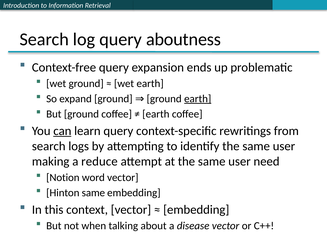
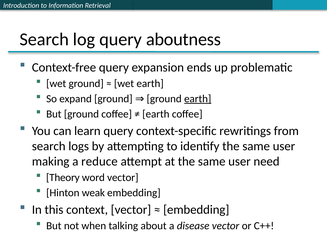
can underline: present -> none (62, 131)
Notion: Notion -> Theory (63, 178)
Hinton same: same -> weak (93, 193)
